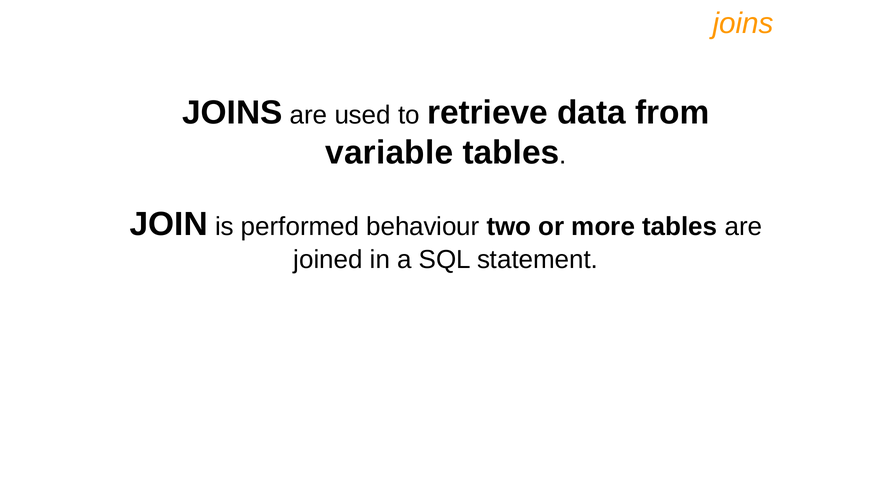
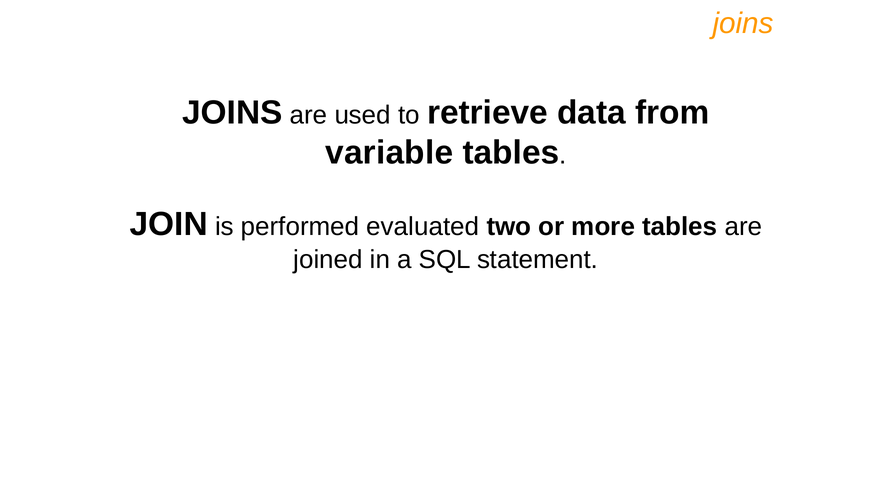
behaviour: behaviour -> evaluated (423, 227)
